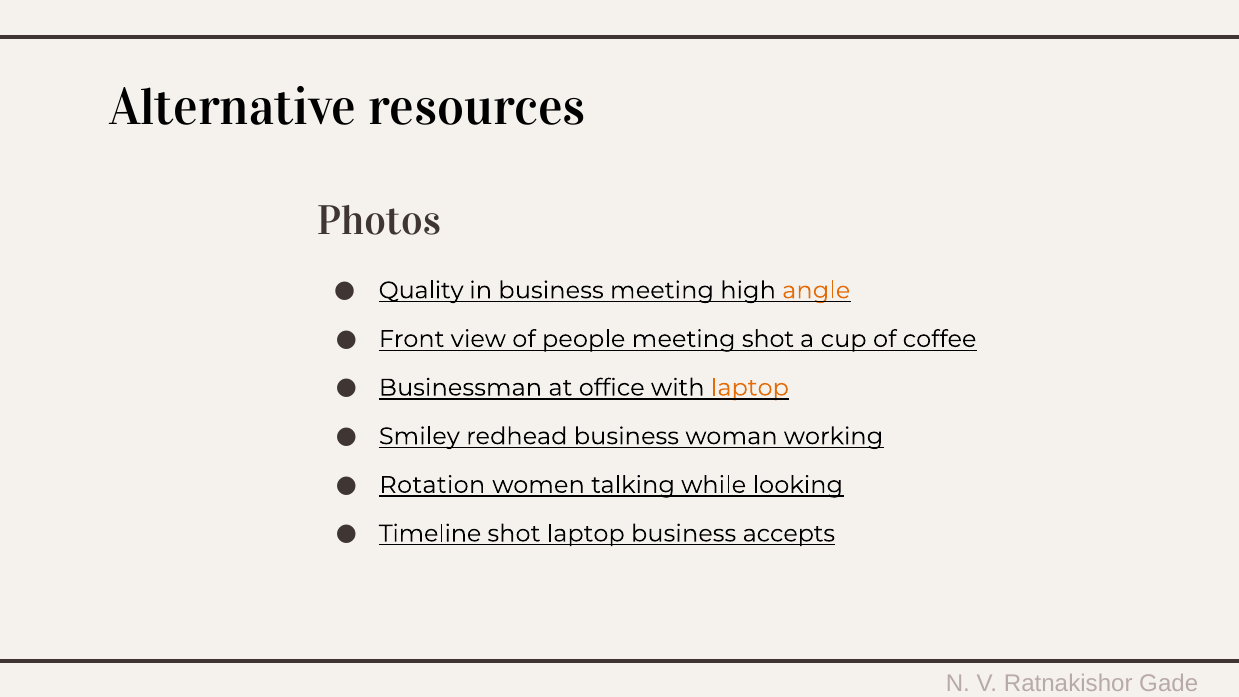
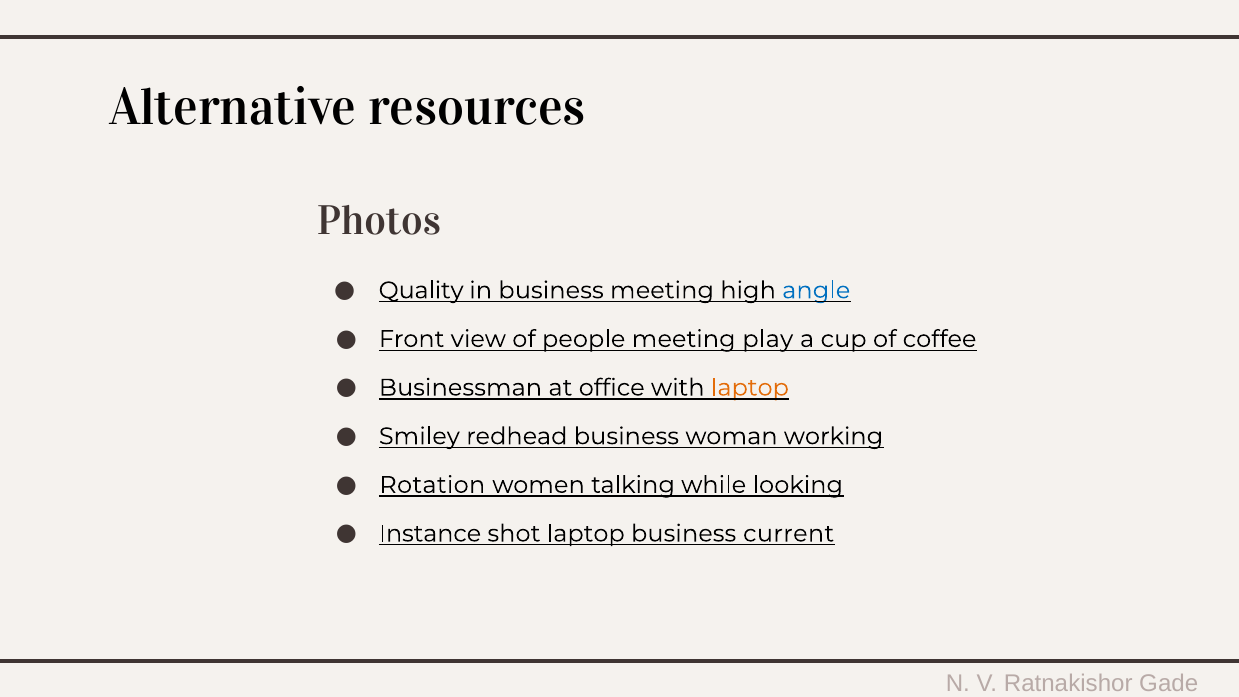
angle colour: orange -> blue (816, 290)
meeting shot: shot -> play (768, 339)
Timeline: Timeline -> Instance (430, 534)
accepts: accepts -> current (789, 534)
